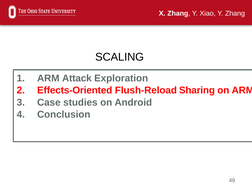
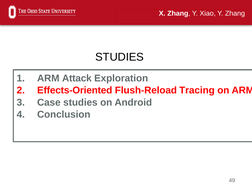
SCALING: SCALING -> STUDIES (120, 57)
Sharing: Sharing -> Tracing (197, 90)
